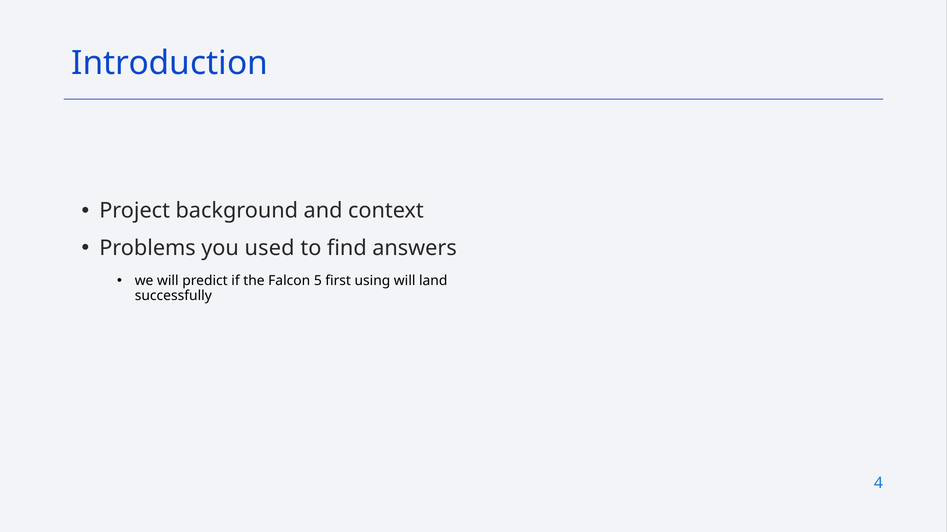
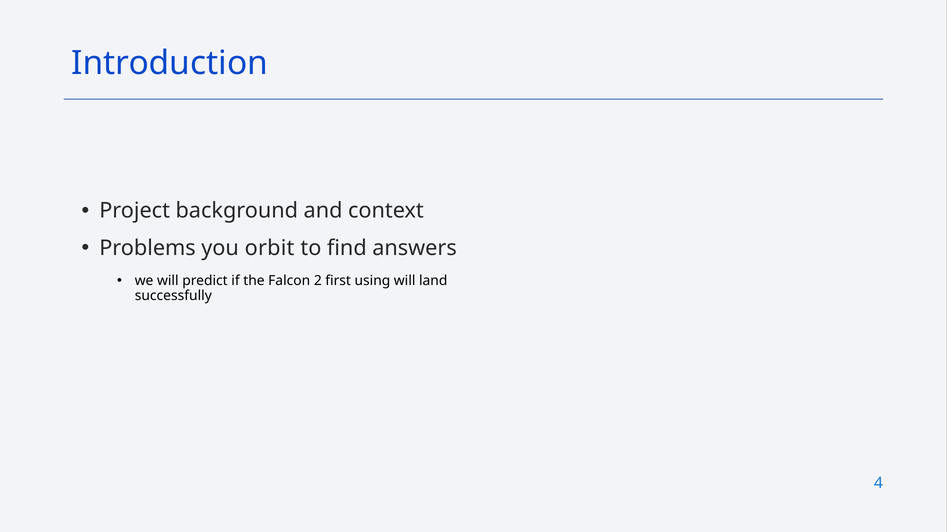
used: used -> orbit (270, 248)
5: 5 -> 2 (318, 281)
